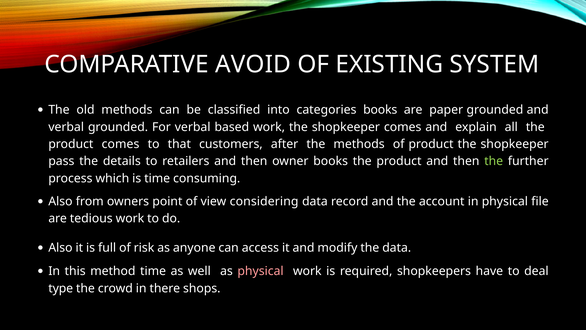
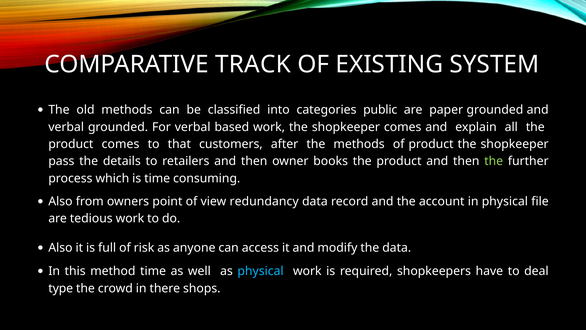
AVOID: AVOID -> TRACK (253, 64)
categories books: books -> public (380, 110)
considering: considering -> redundancy (264, 201)
physical colour: pink -> light blue (261, 271)
